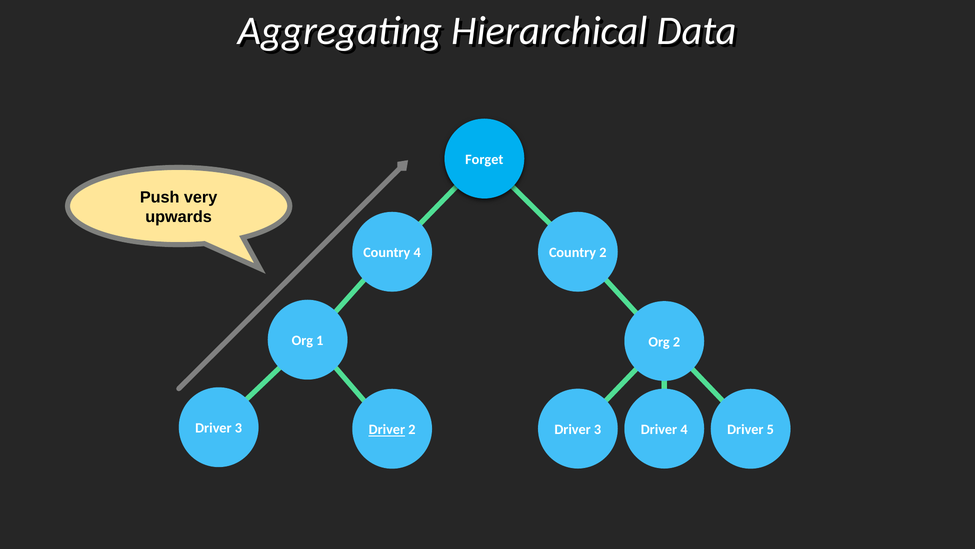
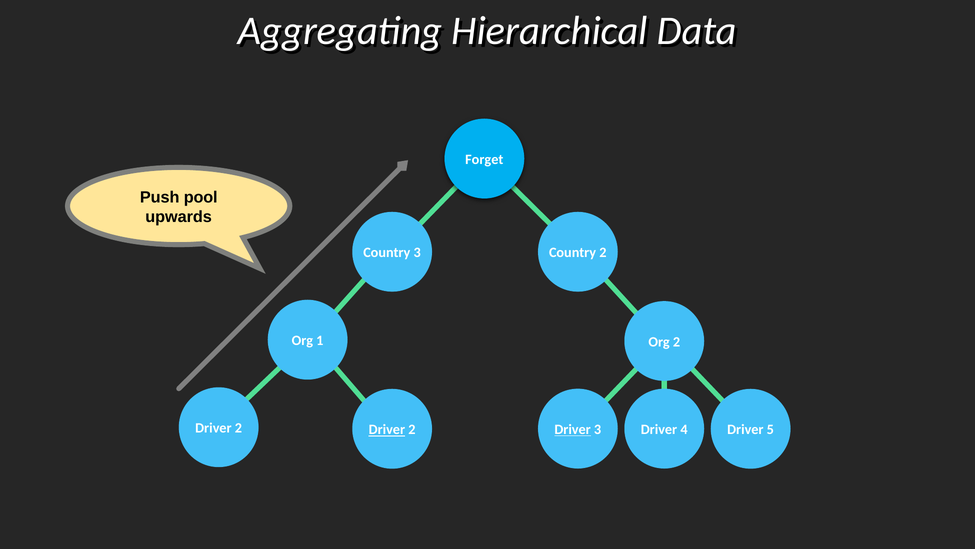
very: very -> pool (201, 197)
4: 4 -> 3 (417, 252)
3: 3 -> 2 (238, 428)
Driver underline: none -> present (573, 429)
